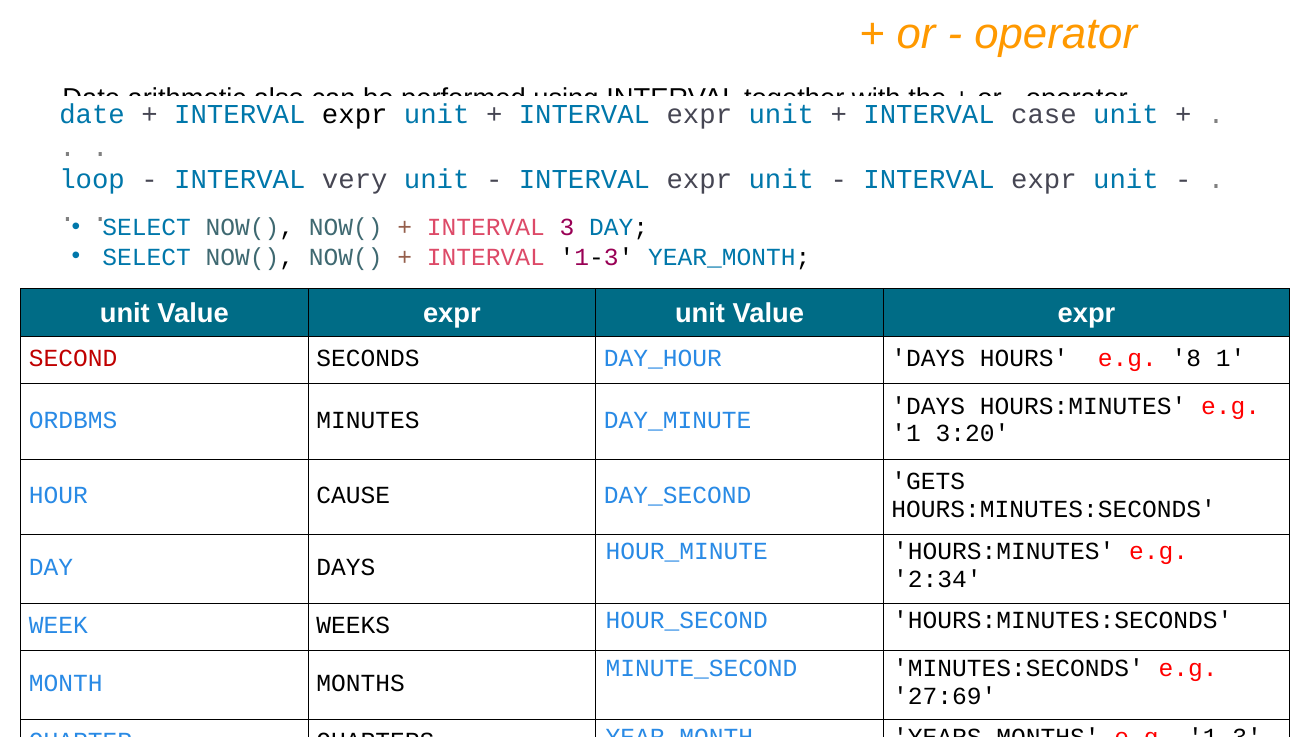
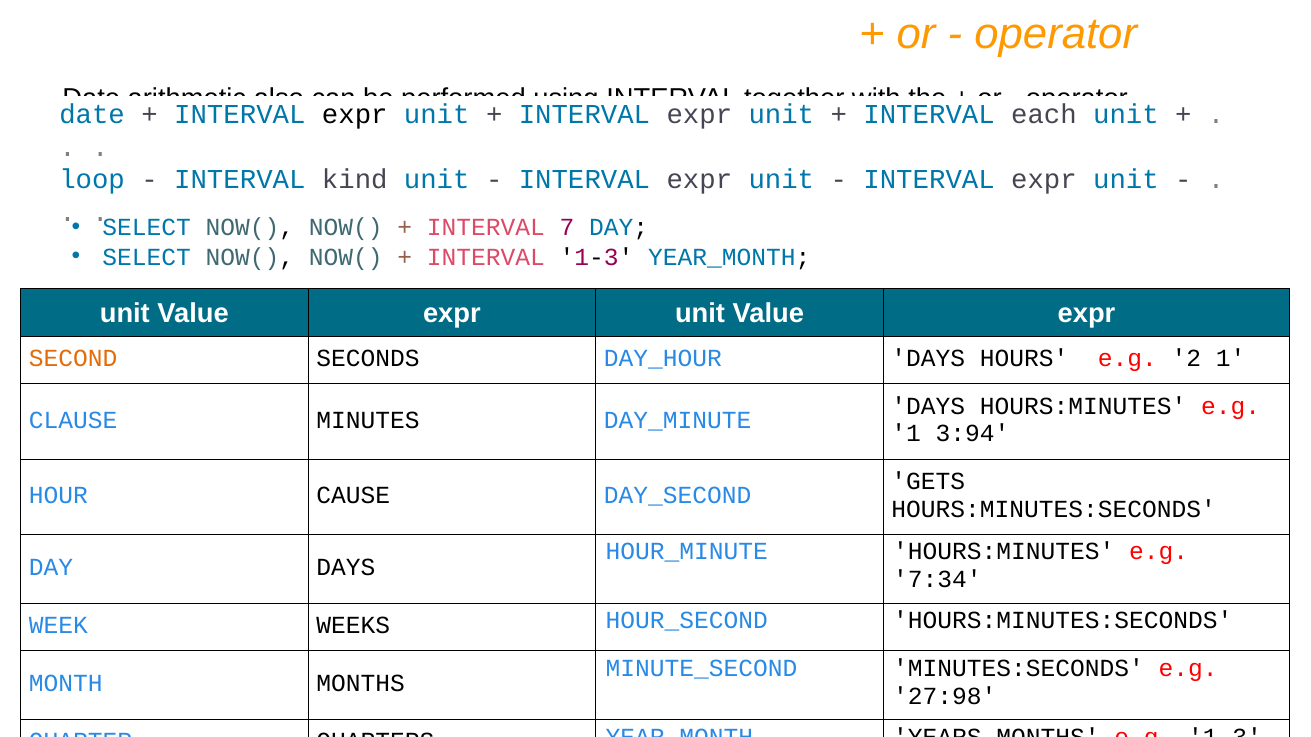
case: case -> each (1044, 114)
very: very -> kind (355, 180)
3: 3 -> 7 (567, 228)
SECOND colour: red -> orange (73, 359)
8: 8 -> 2 (1186, 359)
ORDBMS: ORDBMS -> CLAUSE (73, 420)
3:20: 3:20 -> 3:94 (973, 434)
2:34: 2:34 -> 7:34 (937, 580)
27:69: 27:69 -> 27:98 (945, 696)
